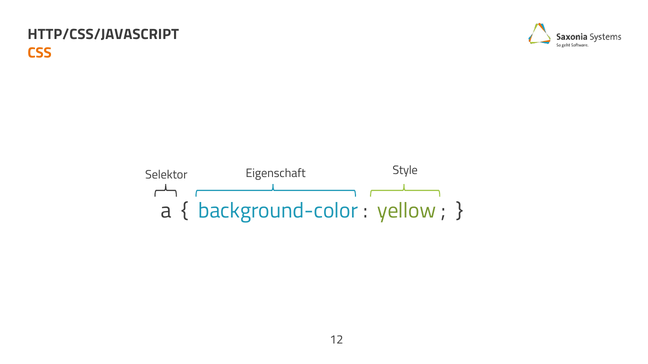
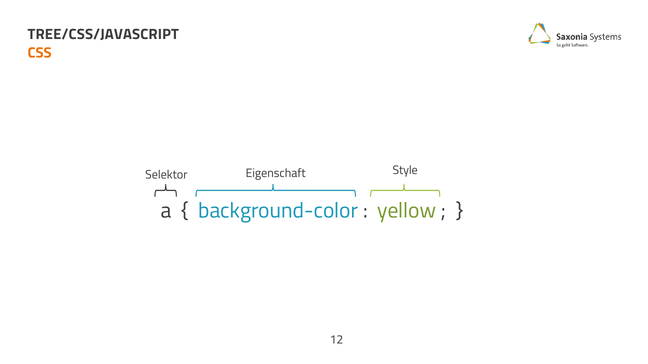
HTTP/CSS/JAVASCRIPT: HTTP/CSS/JAVASCRIPT -> TREE/CSS/JAVASCRIPT (103, 34)
